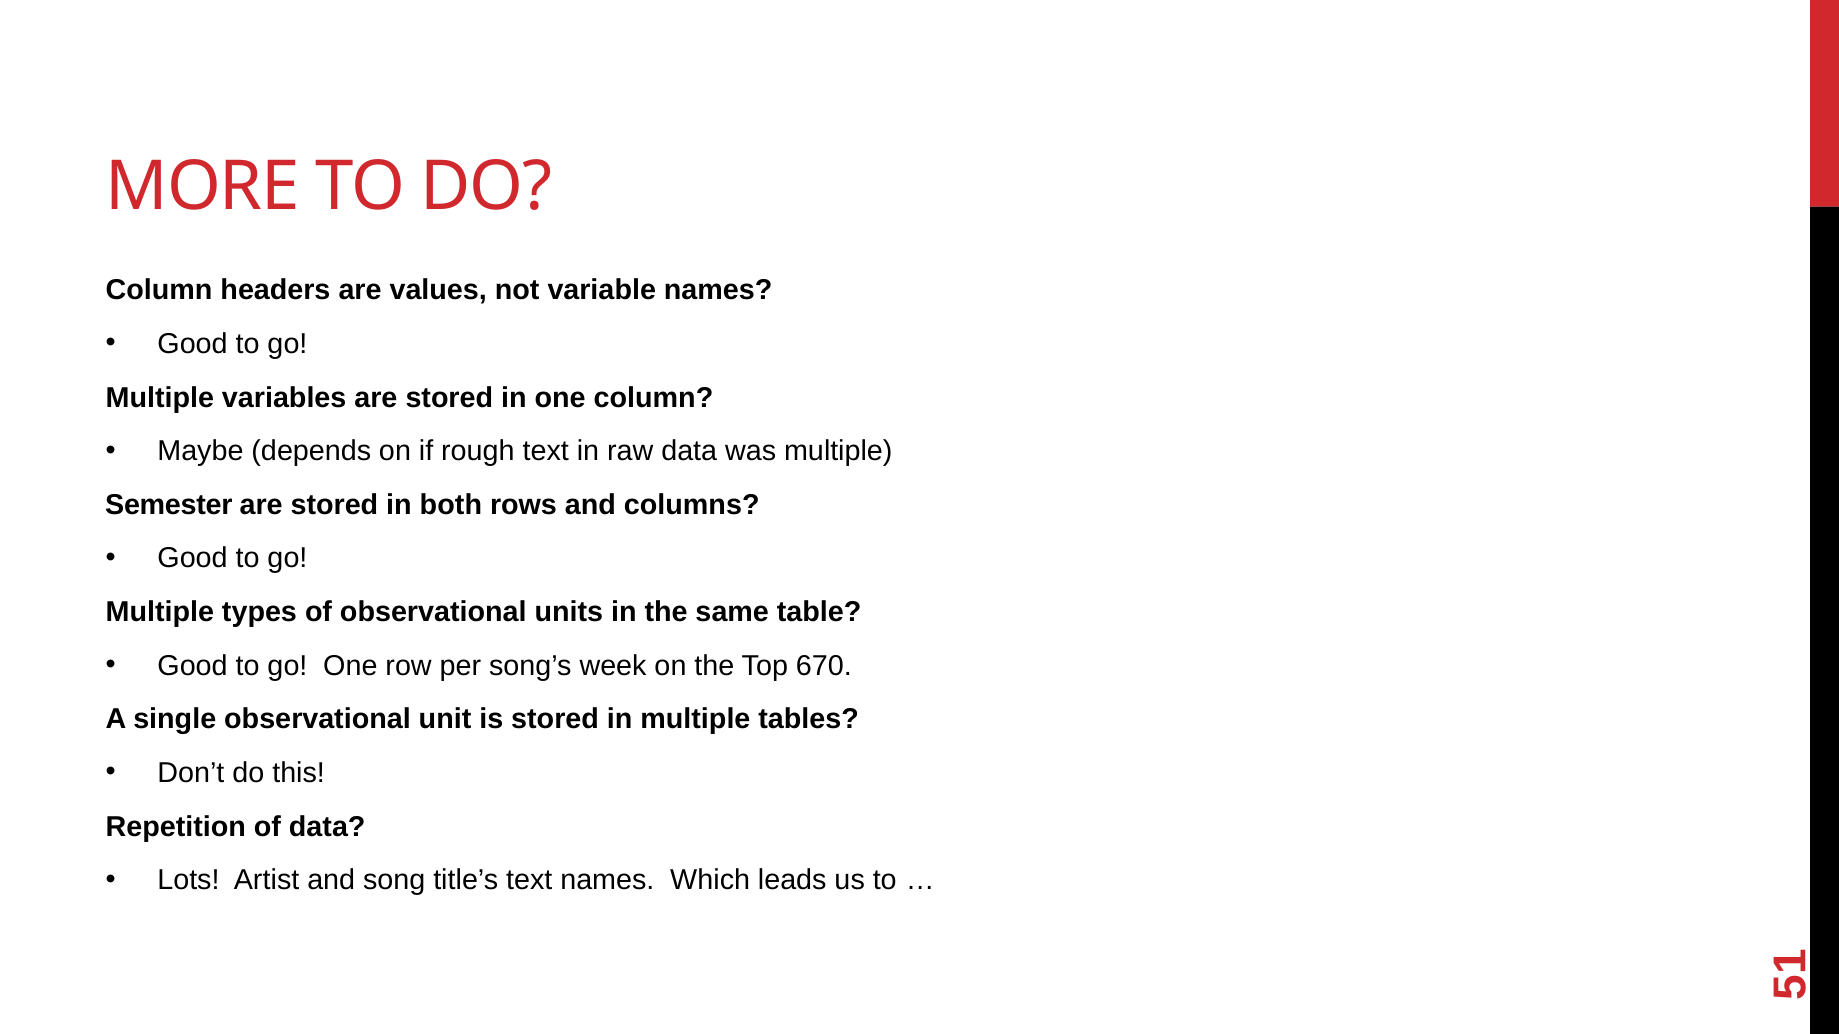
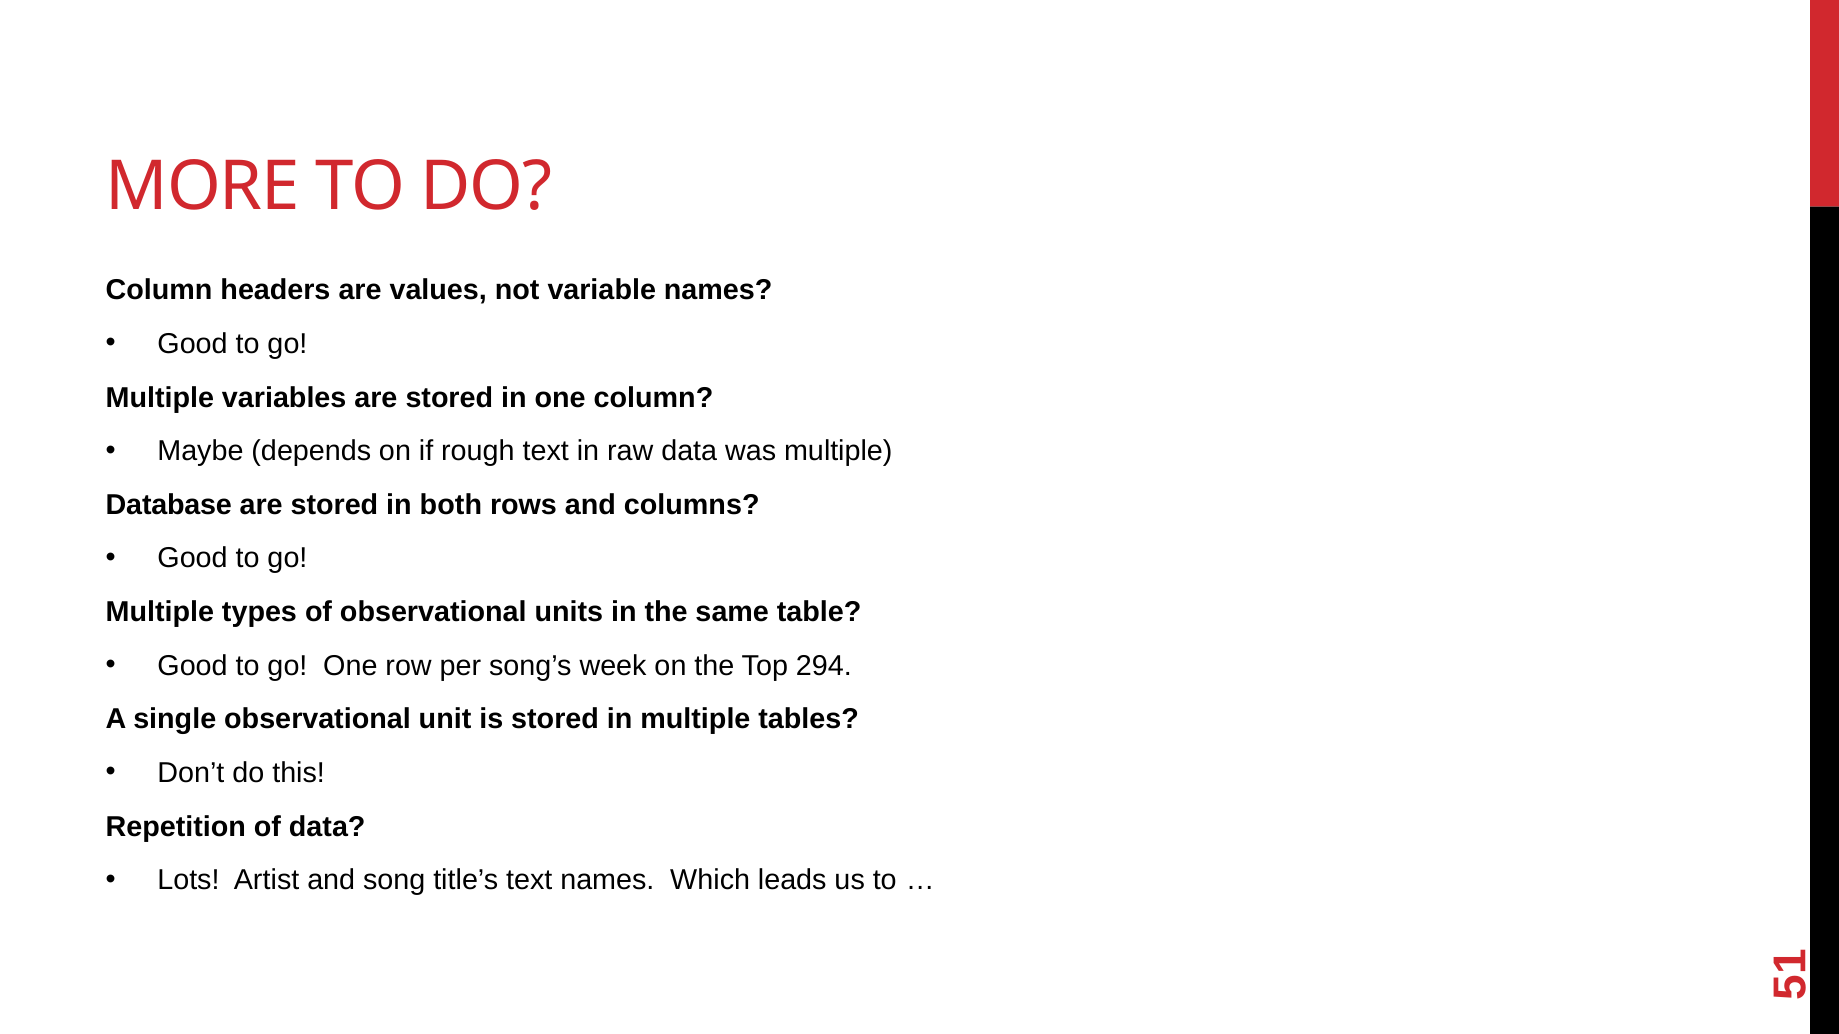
Semester: Semester -> Database (169, 505)
670: 670 -> 294 (824, 666)
